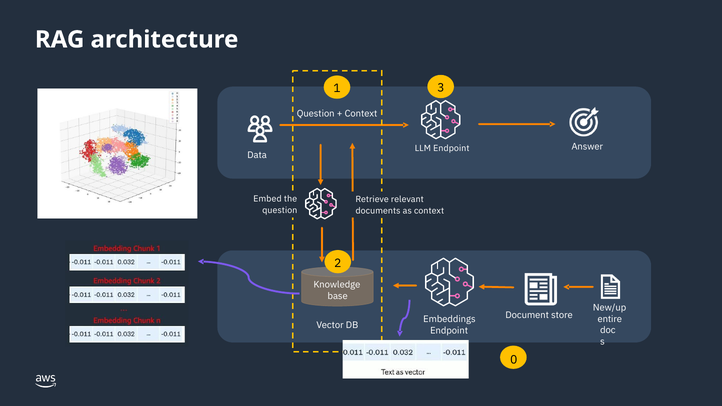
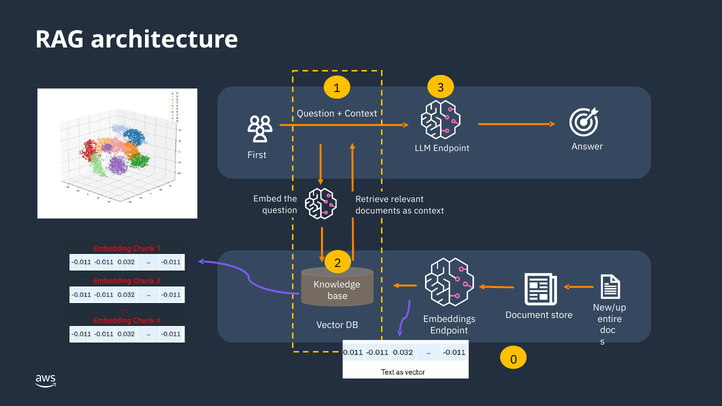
Data: Data -> First (257, 155)
